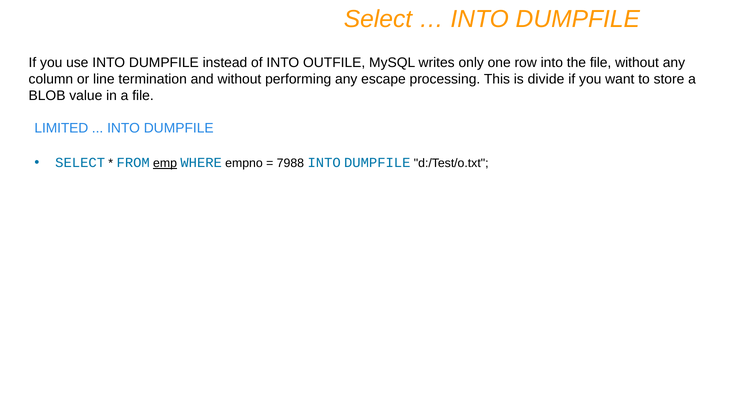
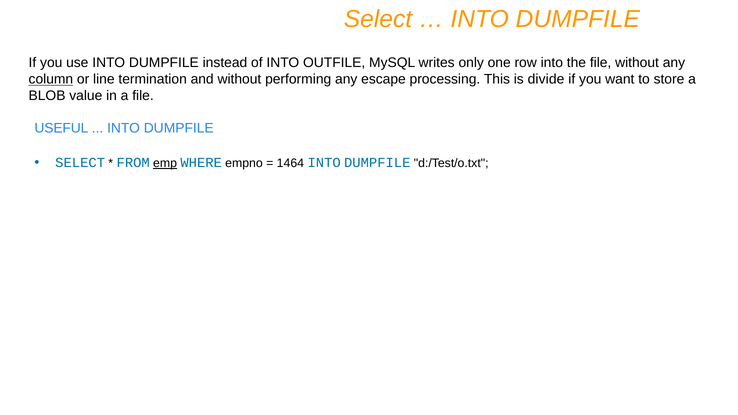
column underline: none -> present (51, 79)
LIMITED: LIMITED -> USEFUL (61, 128)
7988: 7988 -> 1464 (290, 163)
